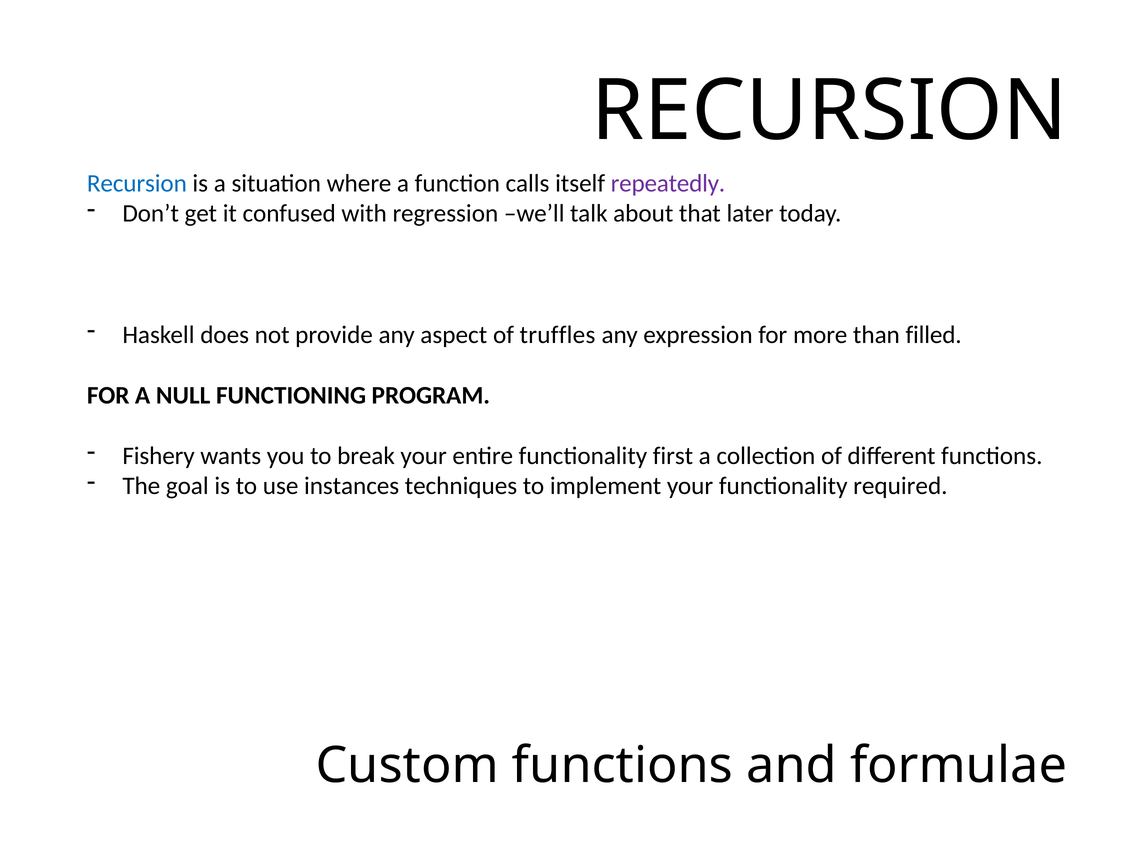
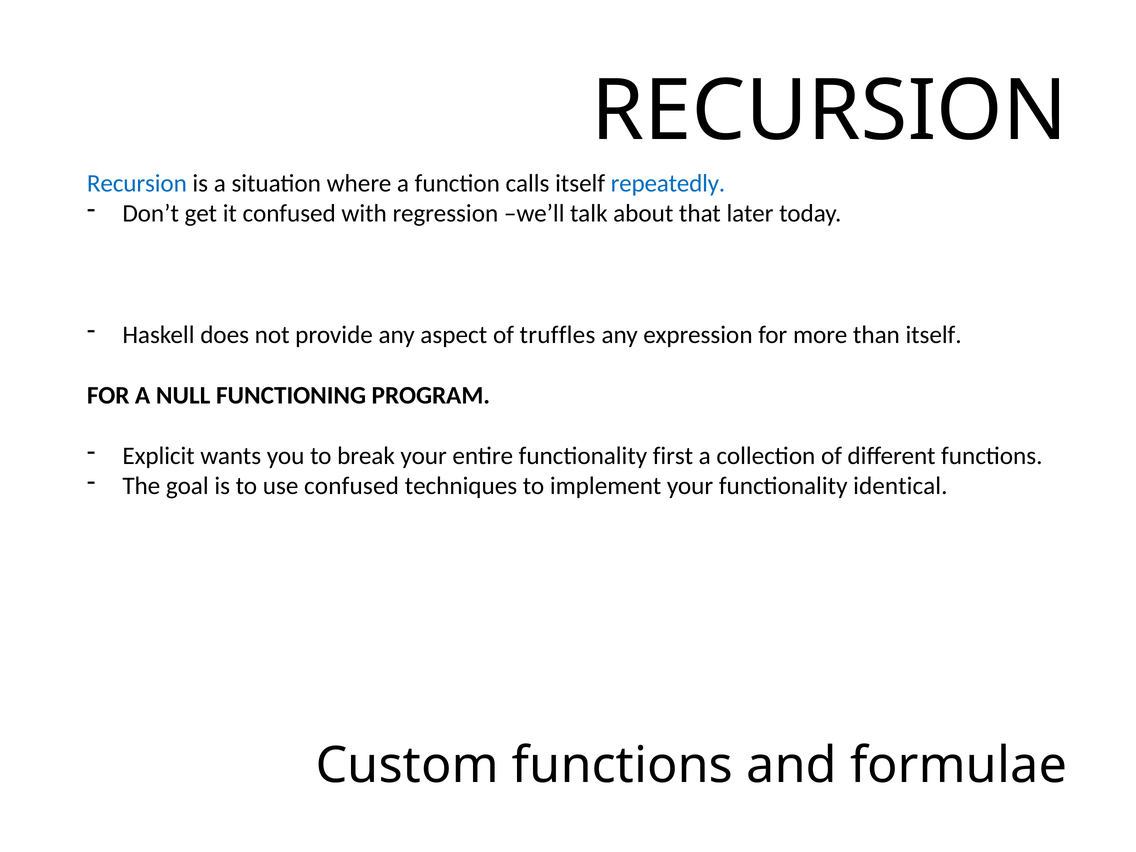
repeatedly colour: purple -> blue (668, 183)
than filled: filled -> itself (934, 335)
Fishery: Fishery -> Explicit (159, 456)
use instances: instances -> confused (352, 486)
required: required -> identical (900, 486)
